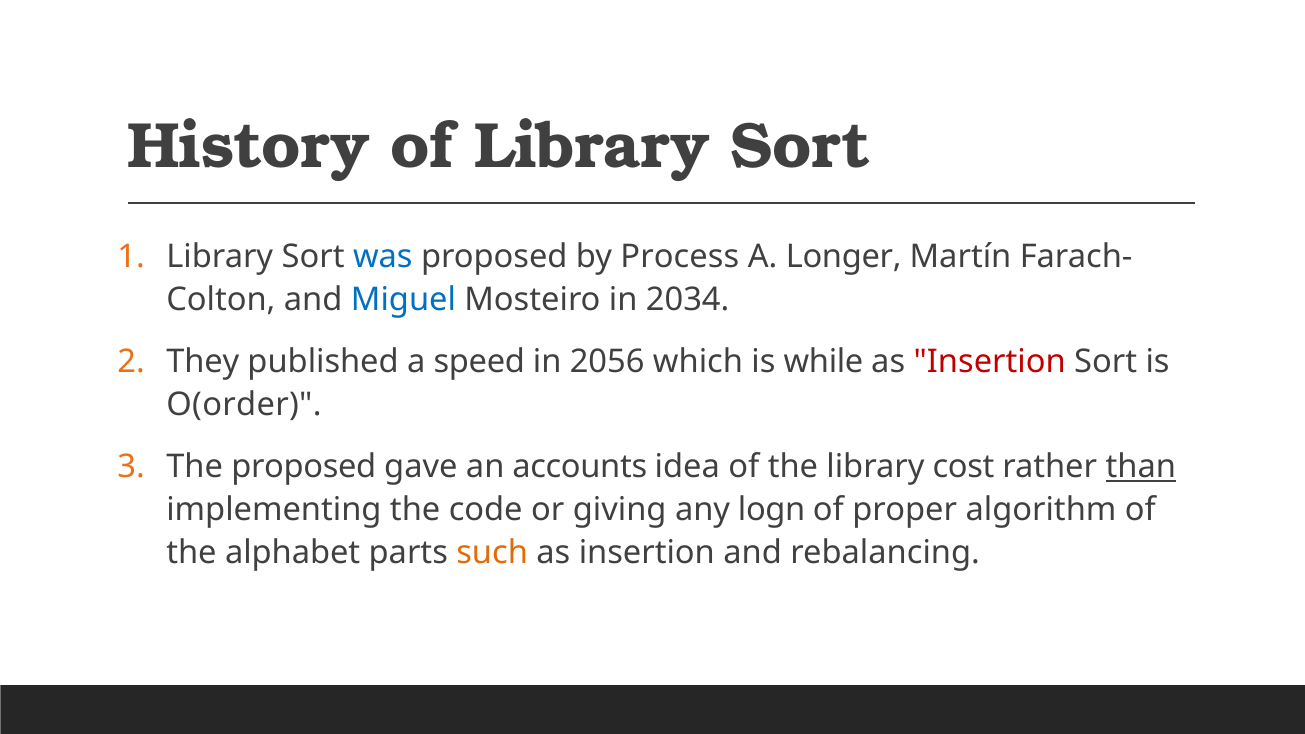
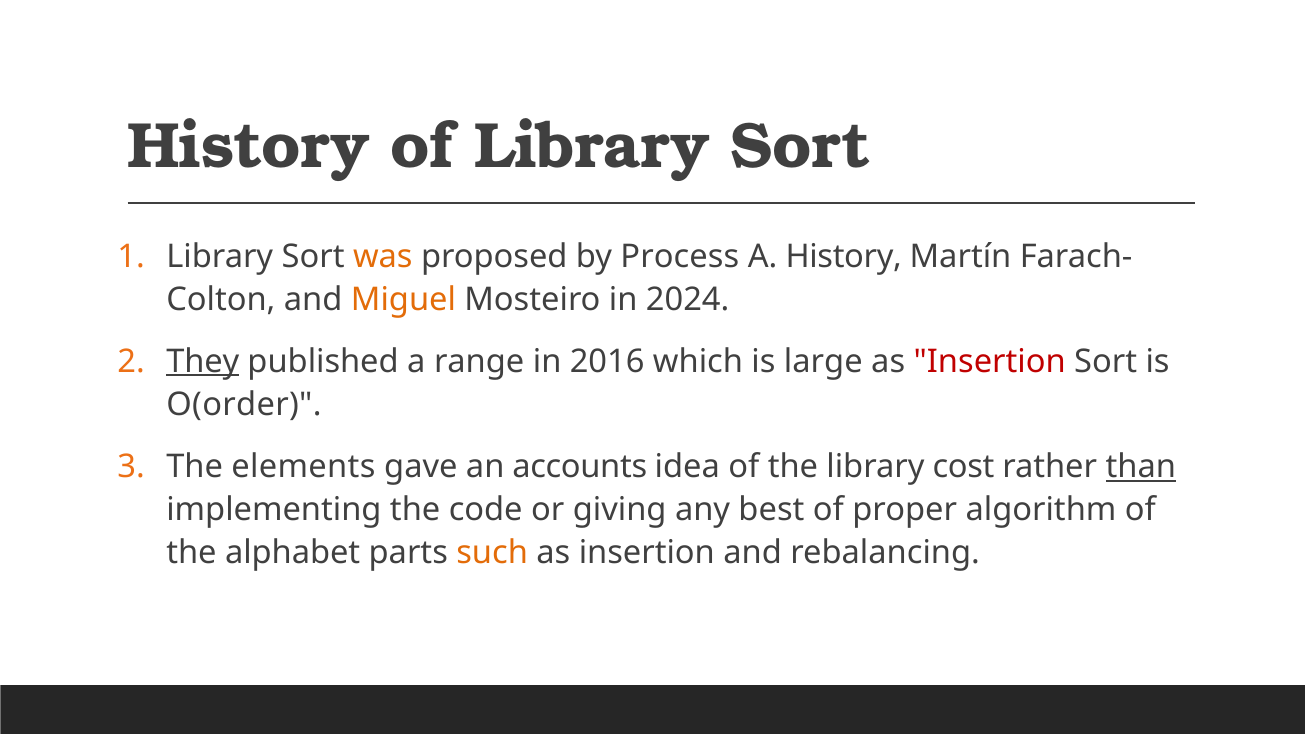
was colour: blue -> orange (383, 256)
A Longer: Longer -> History (844, 256)
Miguel colour: blue -> orange (403, 299)
2034: 2034 -> 2024 (688, 299)
They underline: none -> present (203, 361)
speed: speed -> range (479, 361)
2056: 2056 -> 2016 (607, 361)
while: while -> large (823, 361)
The proposed: proposed -> elements (303, 467)
logn: logn -> best (771, 510)
